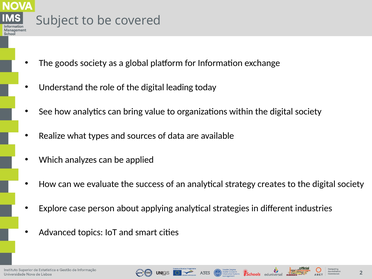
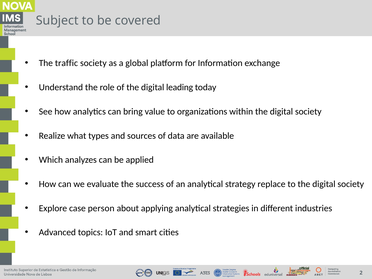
goods: goods -> traffic (66, 63)
creates: creates -> replace (272, 184)
